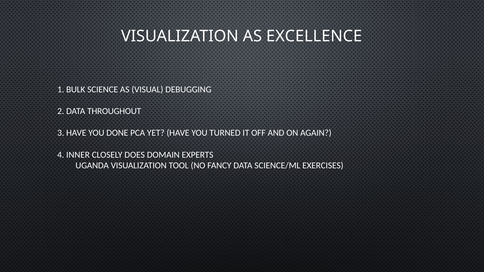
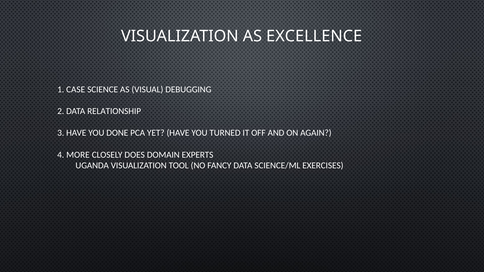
BULK: BULK -> CASE (76, 89)
THROUGHOUT: THROUGHOUT -> RELATIONSHIP (114, 111)
INNER: INNER -> MORE (78, 155)
